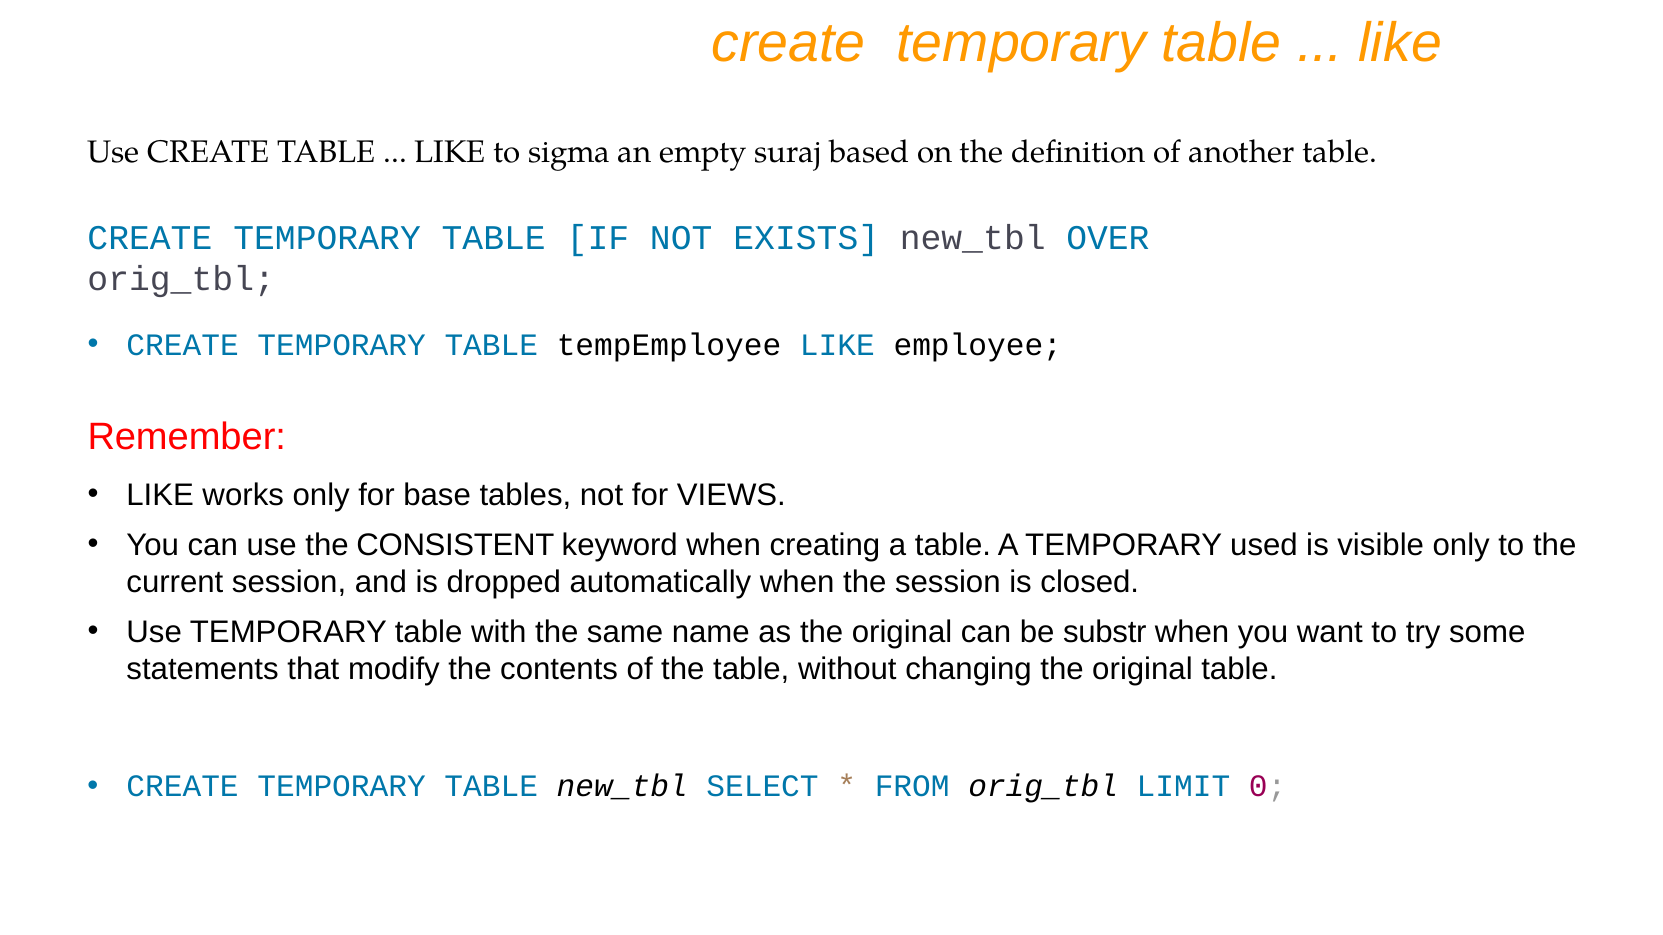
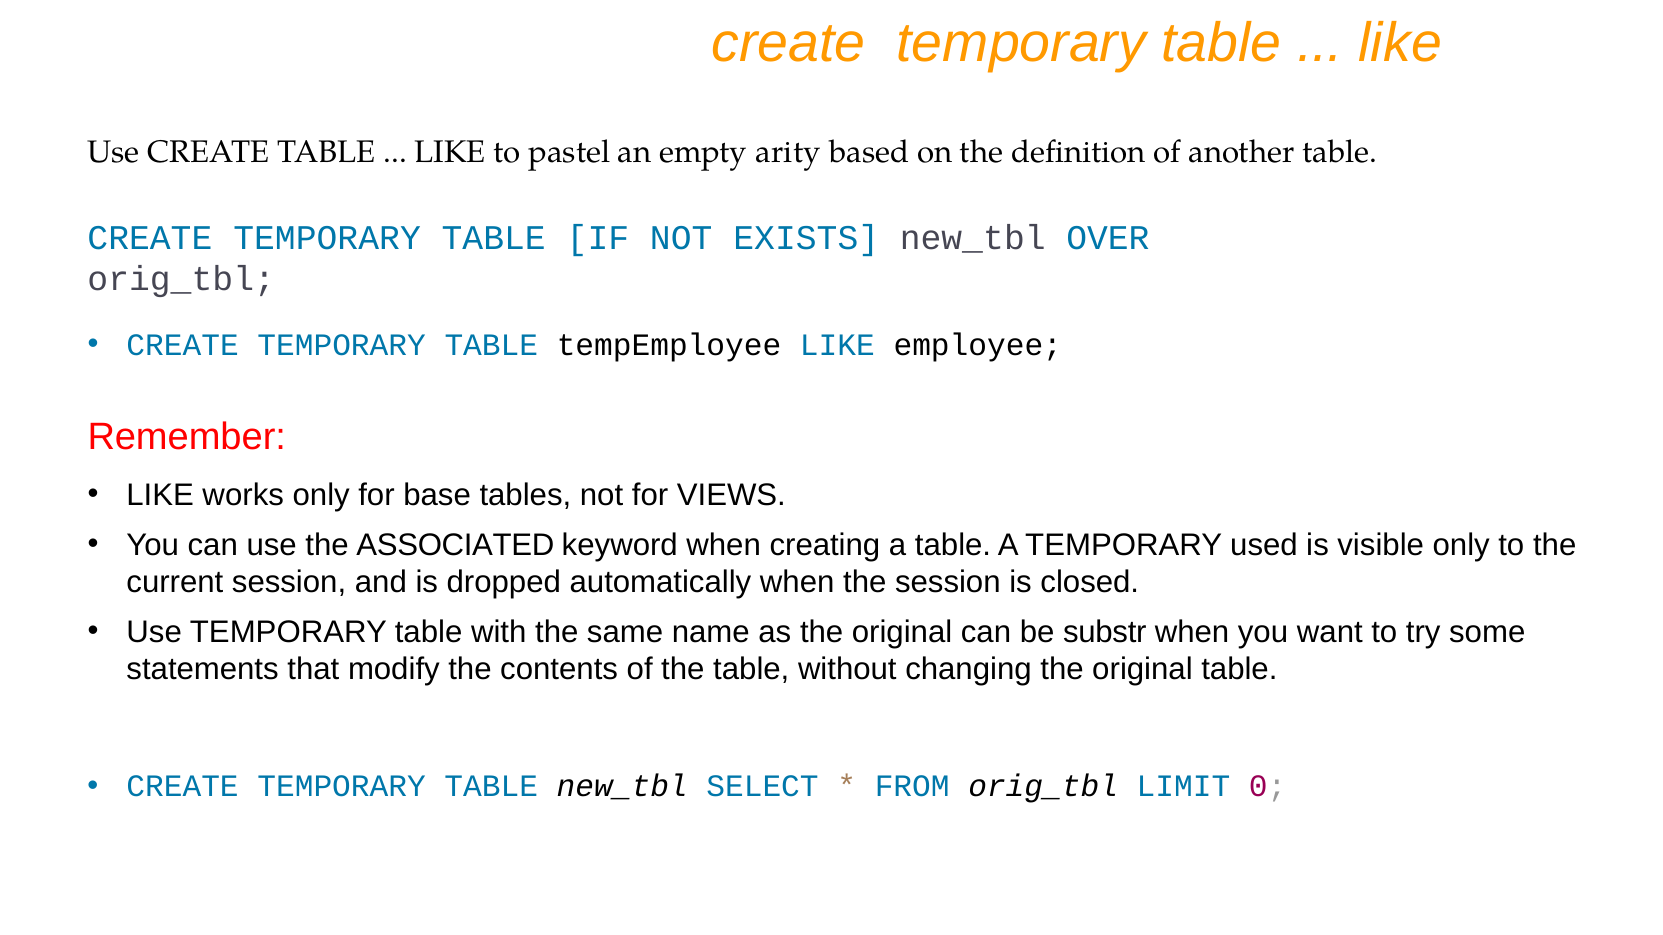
sigma: sigma -> pastel (569, 152)
suraj: suraj -> arity (788, 152)
CONSISTENT: CONSISTENT -> ASSOCIATED (455, 545)
